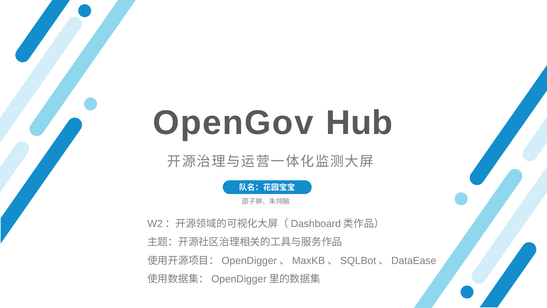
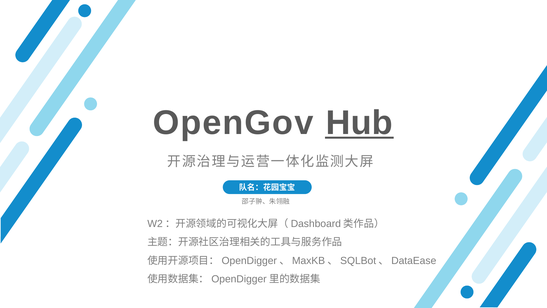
Hub underline: none -> present (359, 123)
